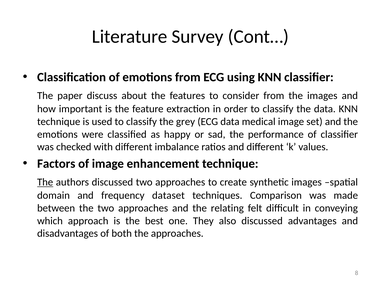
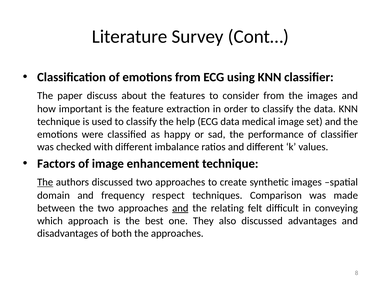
grey: grey -> help (186, 121)
dataset: dataset -> respect (168, 195)
and underline: none -> present (180, 208)
